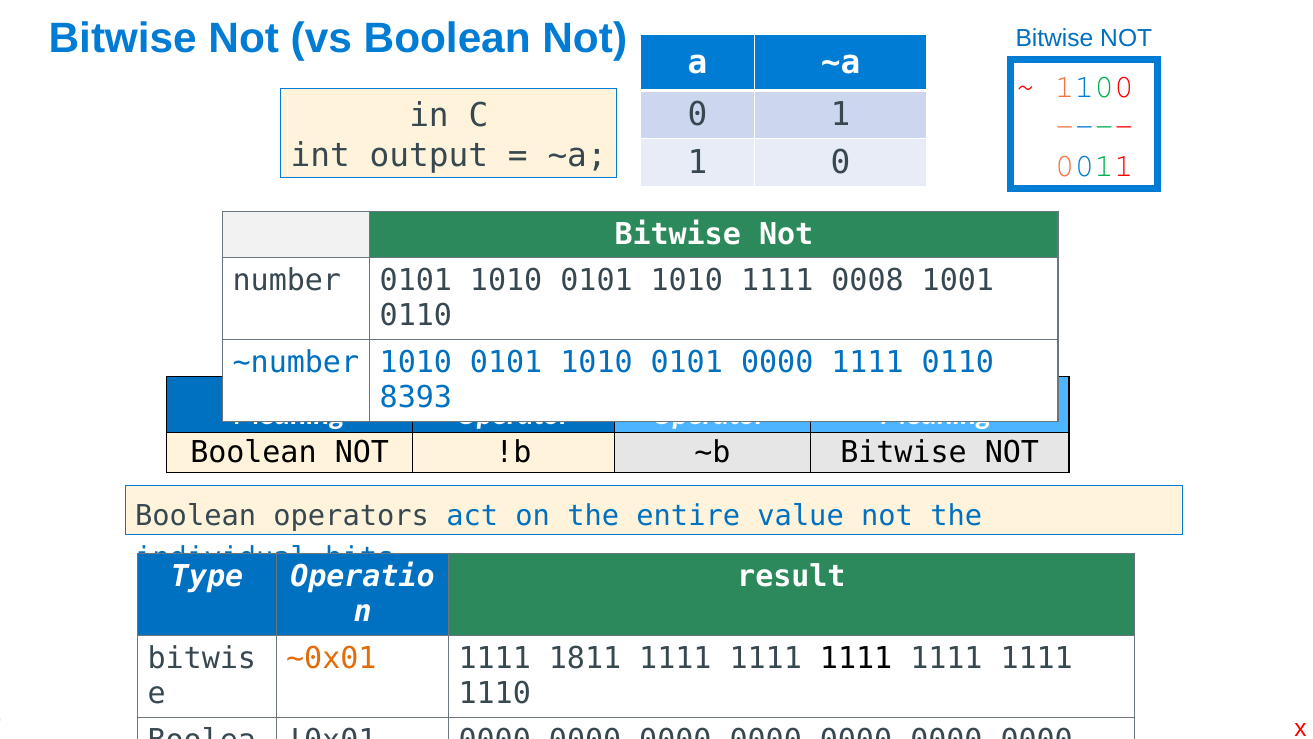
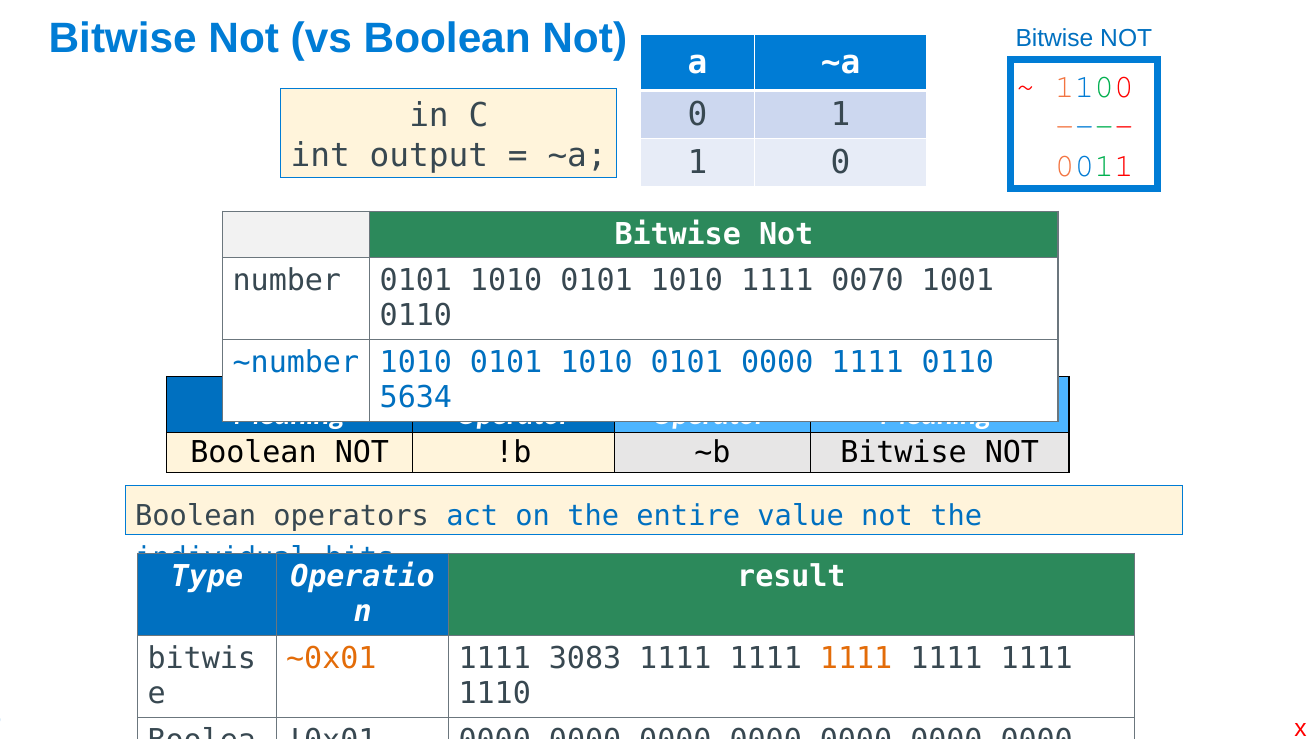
0008: 0008 -> 0070 (868, 280)
8393: 8393 -> 5634 (416, 397)
1811: 1811 -> 3083 (585, 658)
1111 colour: black -> orange (856, 658)
